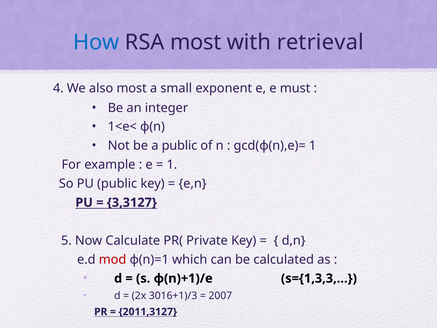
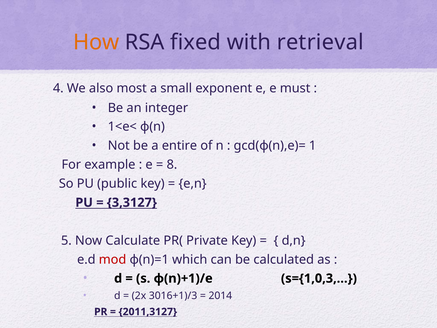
How colour: blue -> orange (96, 42)
RSA most: most -> fixed (196, 42)
a public: public -> entire (179, 146)
1: 1 -> 8 (172, 165)
s={1,3,3,…: s={1,3,3,… -> s={1,0,3,… (319, 278)
2007: 2007 -> 2014 (220, 296)
